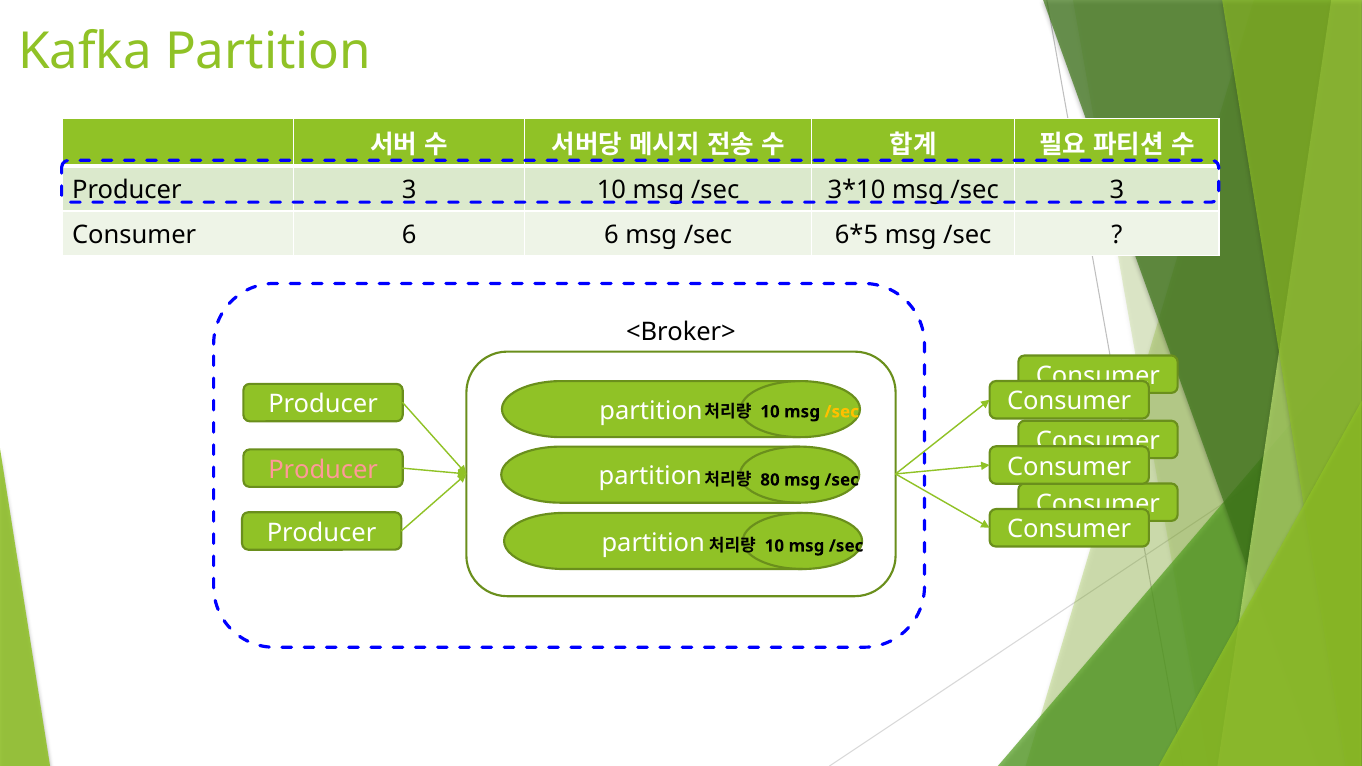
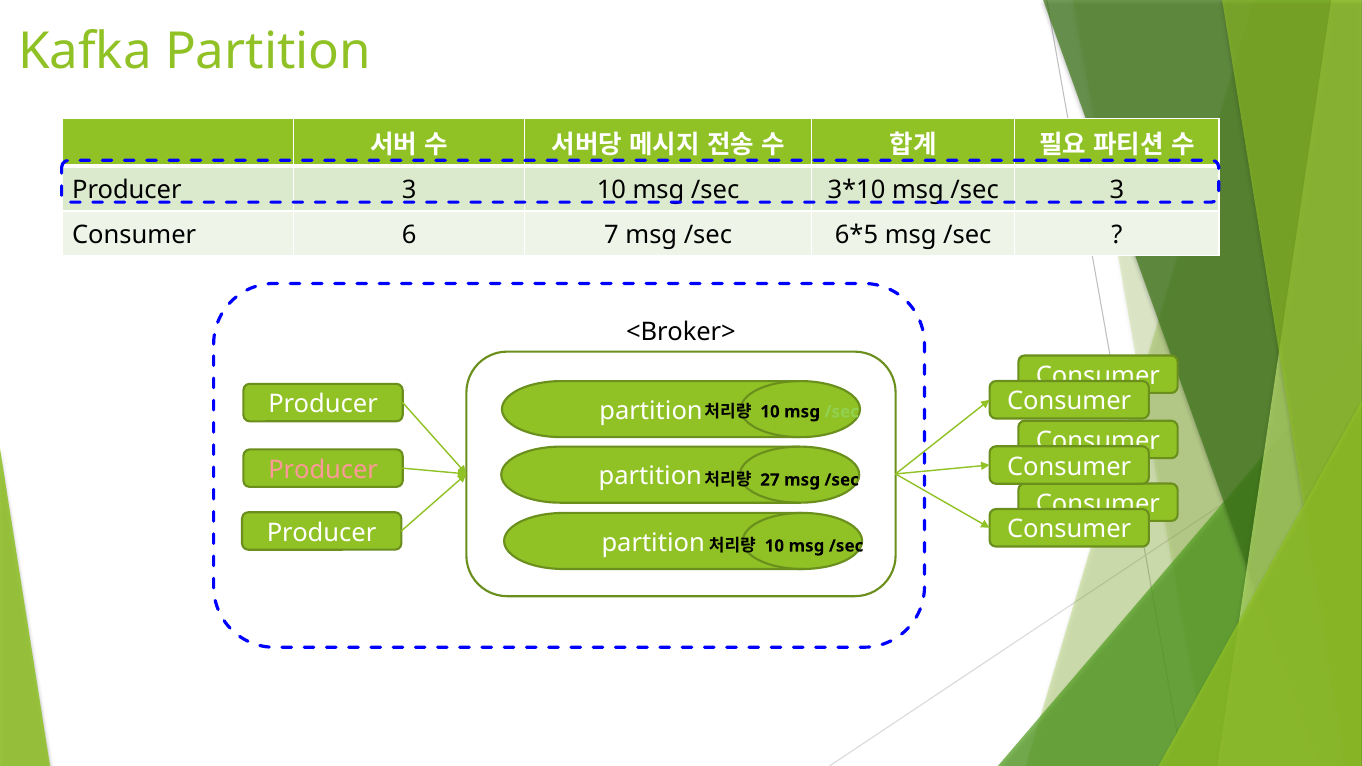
6 6: 6 -> 7 (612, 235)
/sec colour: yellow -> light green (842, 412)
80: 80 -> 27 (770, 480)
